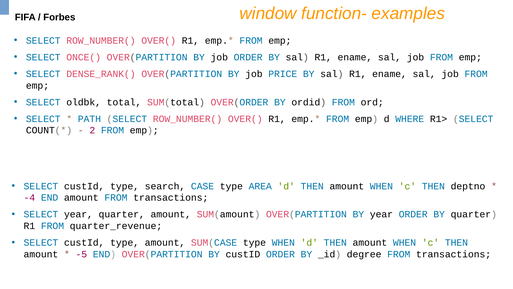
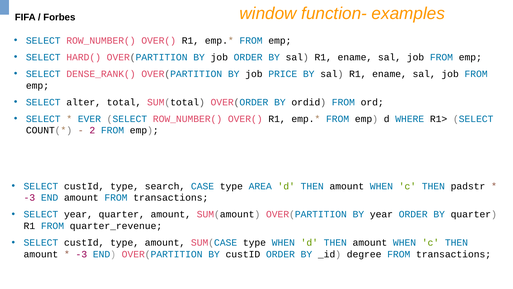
ONCE(: ONCE( -> HARD( (84, 57)
oldbk: oldbk -> alter (84, 102)
PATH: PATH -> EVER (89, 119)
deptno: deptno -> padstr (468, 186)
-4: -4 -> -3 (29, 197)
-5: -5 -> -3 (81, 254)
